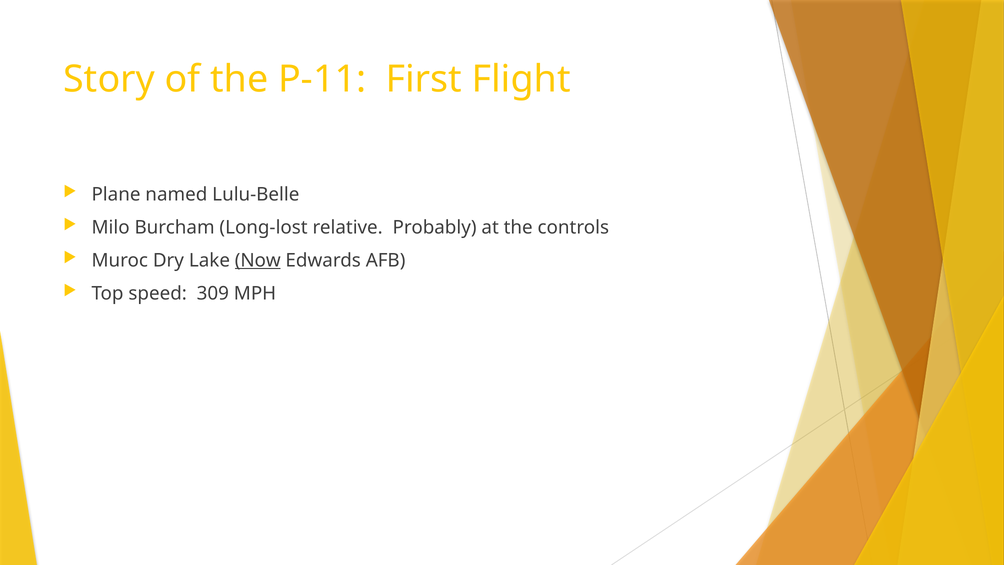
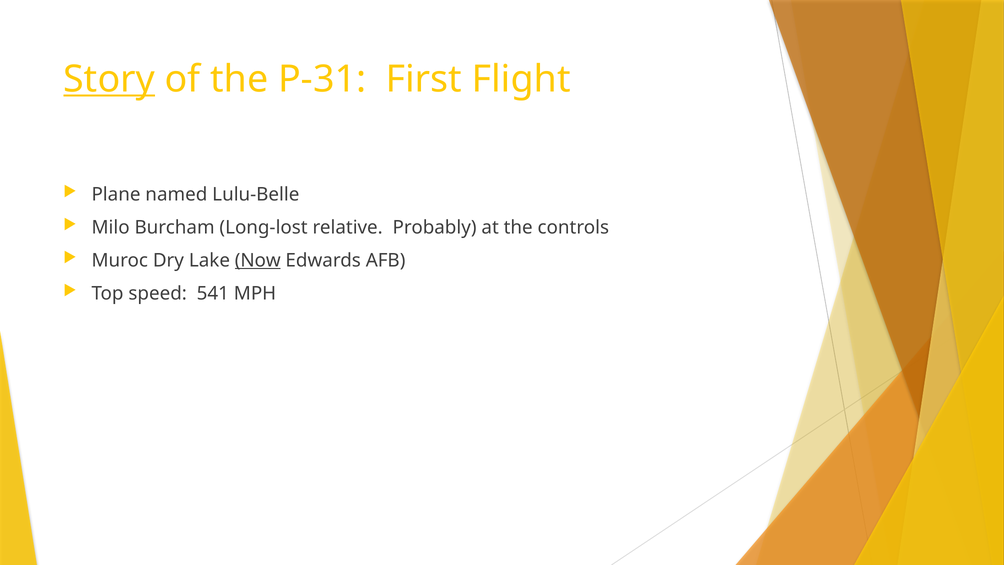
Story underline: none -> present (109, 79)
P-11: P-11 -> P-31 (322, 79)
309: 309 -> 541 (213, 293)
